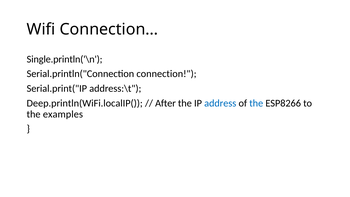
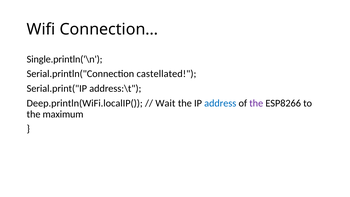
connection: connection -> castellated (166, 74)
After: After -> Wait (165, 103)
the colour: blue -> purple (256, 103)
examples: examples -> maximum (63, 114)
